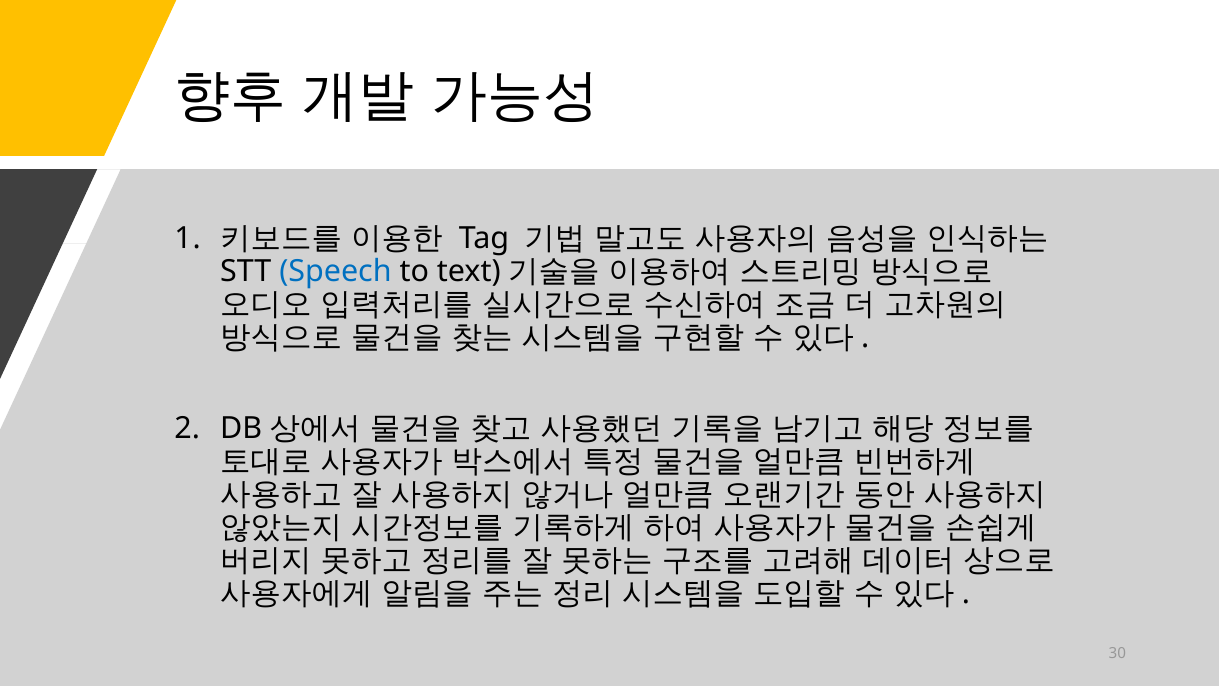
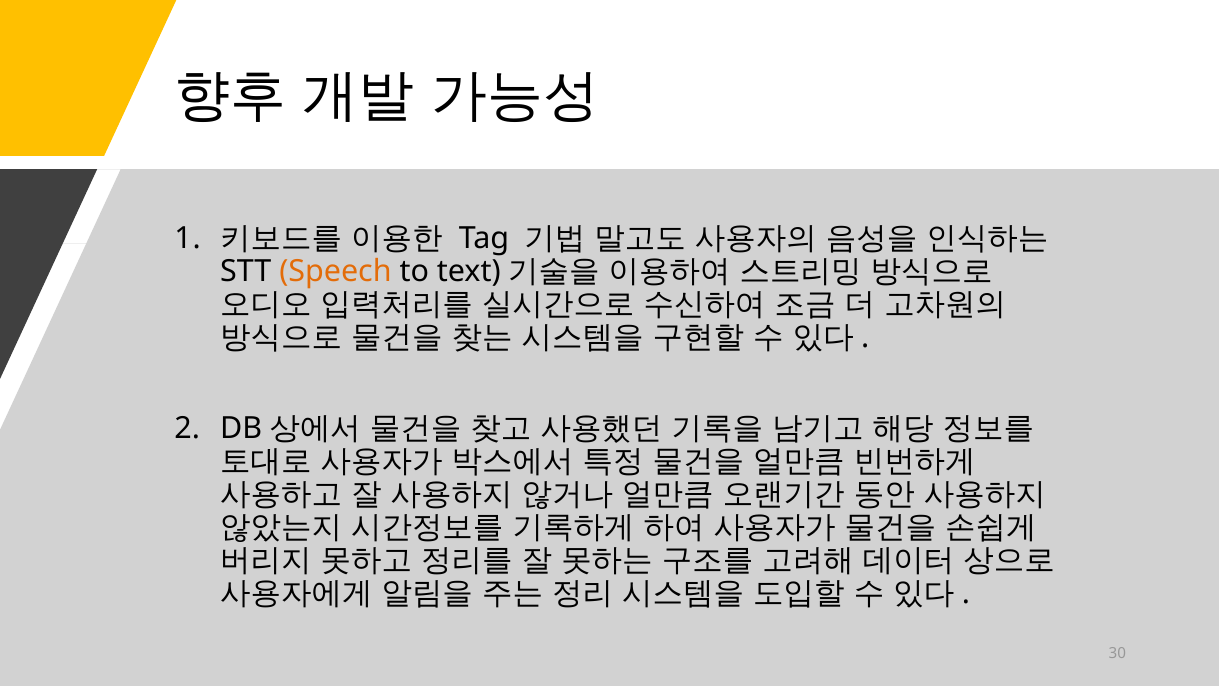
Speech colour: blue -> orange (335, 271)
